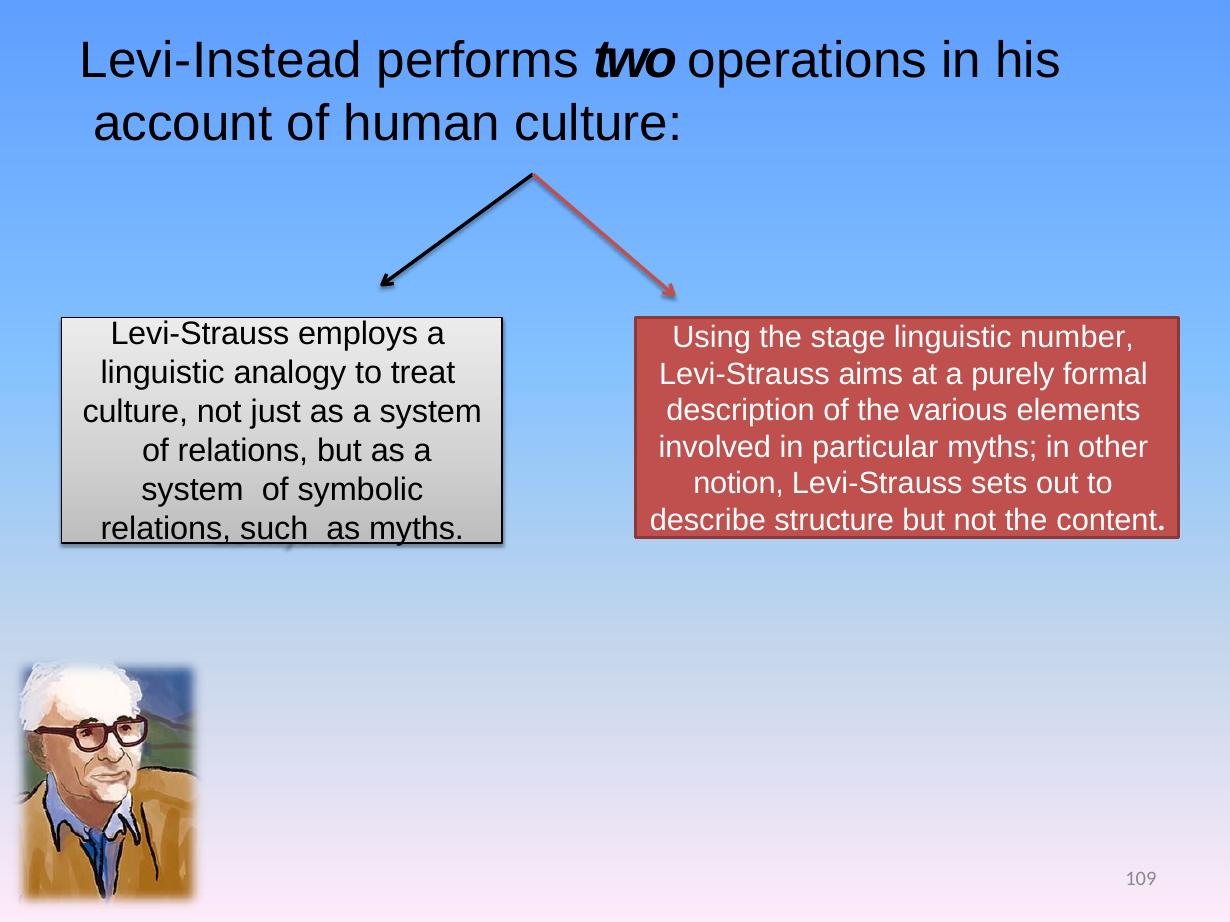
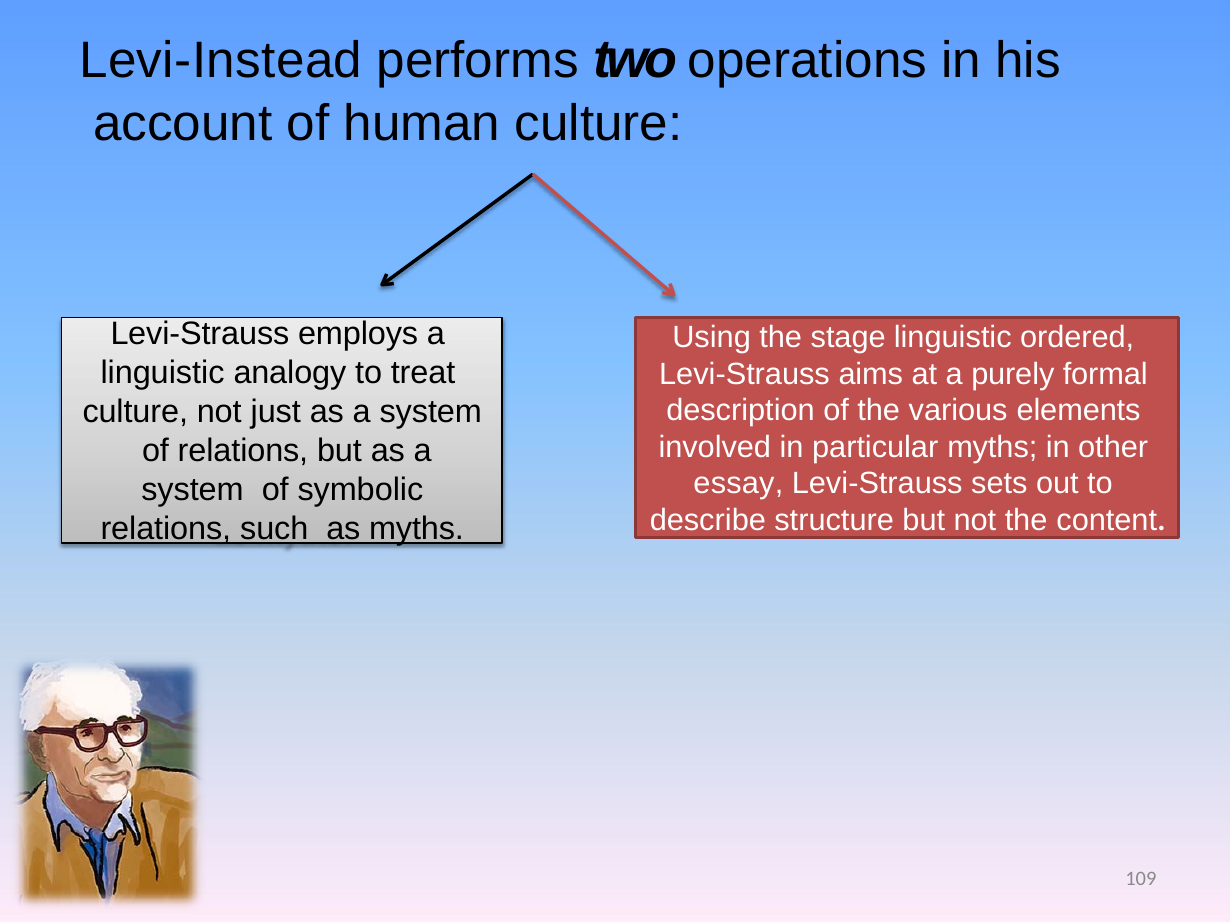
number: number -> ordered (1077, 338)
notion: notion -> essay (738, 484)
